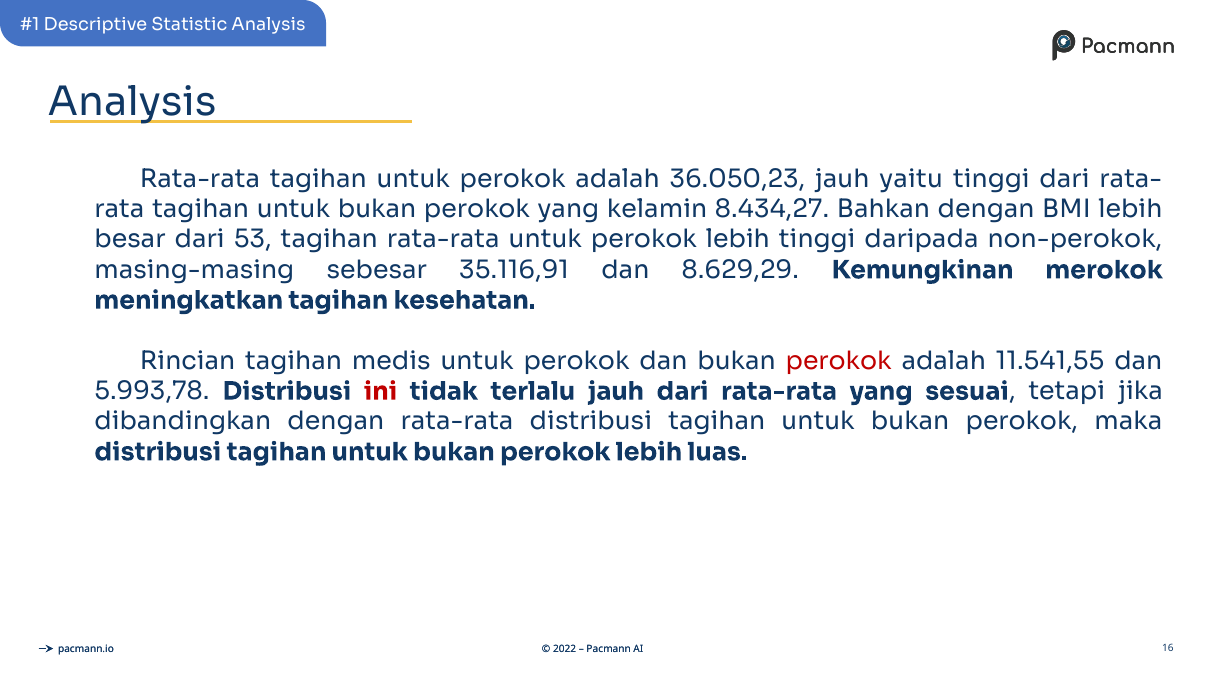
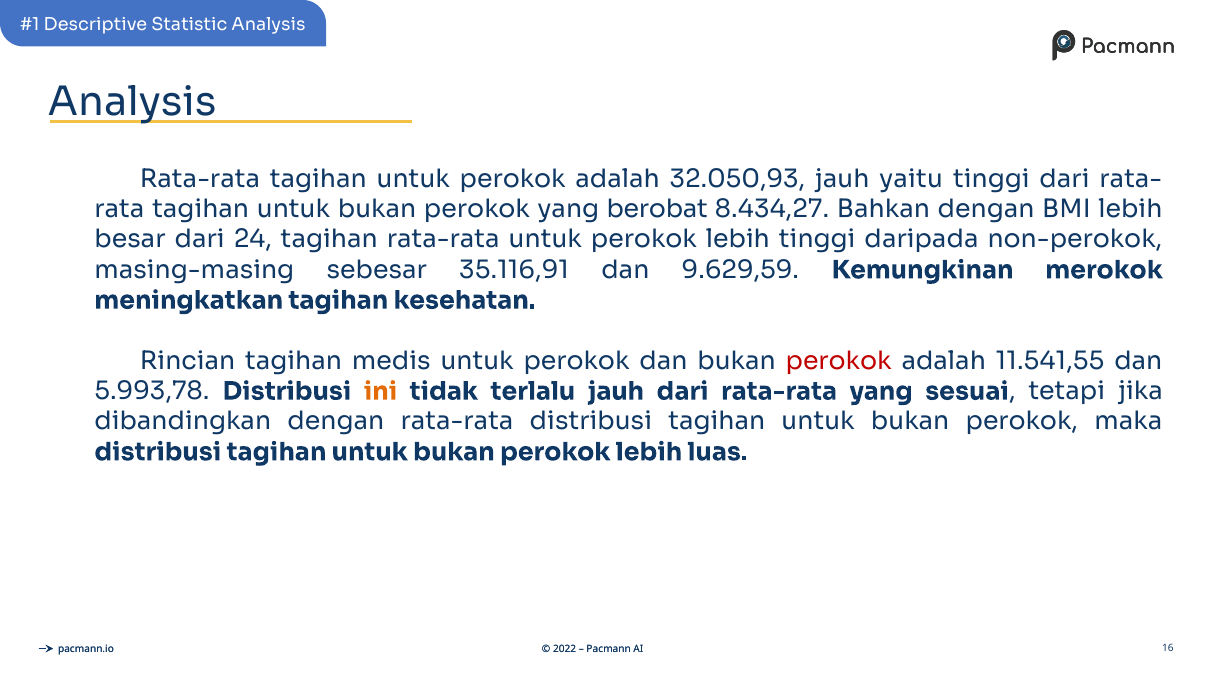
36.050,23: 36.050,23 -> 32.050,93 (737, 179)
kelamin: kelamin -> berobat (657, 209)
53: 53 -> 24 (253, 240)
8.629,29: 8.629,29 -> 9.629,59 (740, 270)
ini colour: red -> orange (381, 391)
